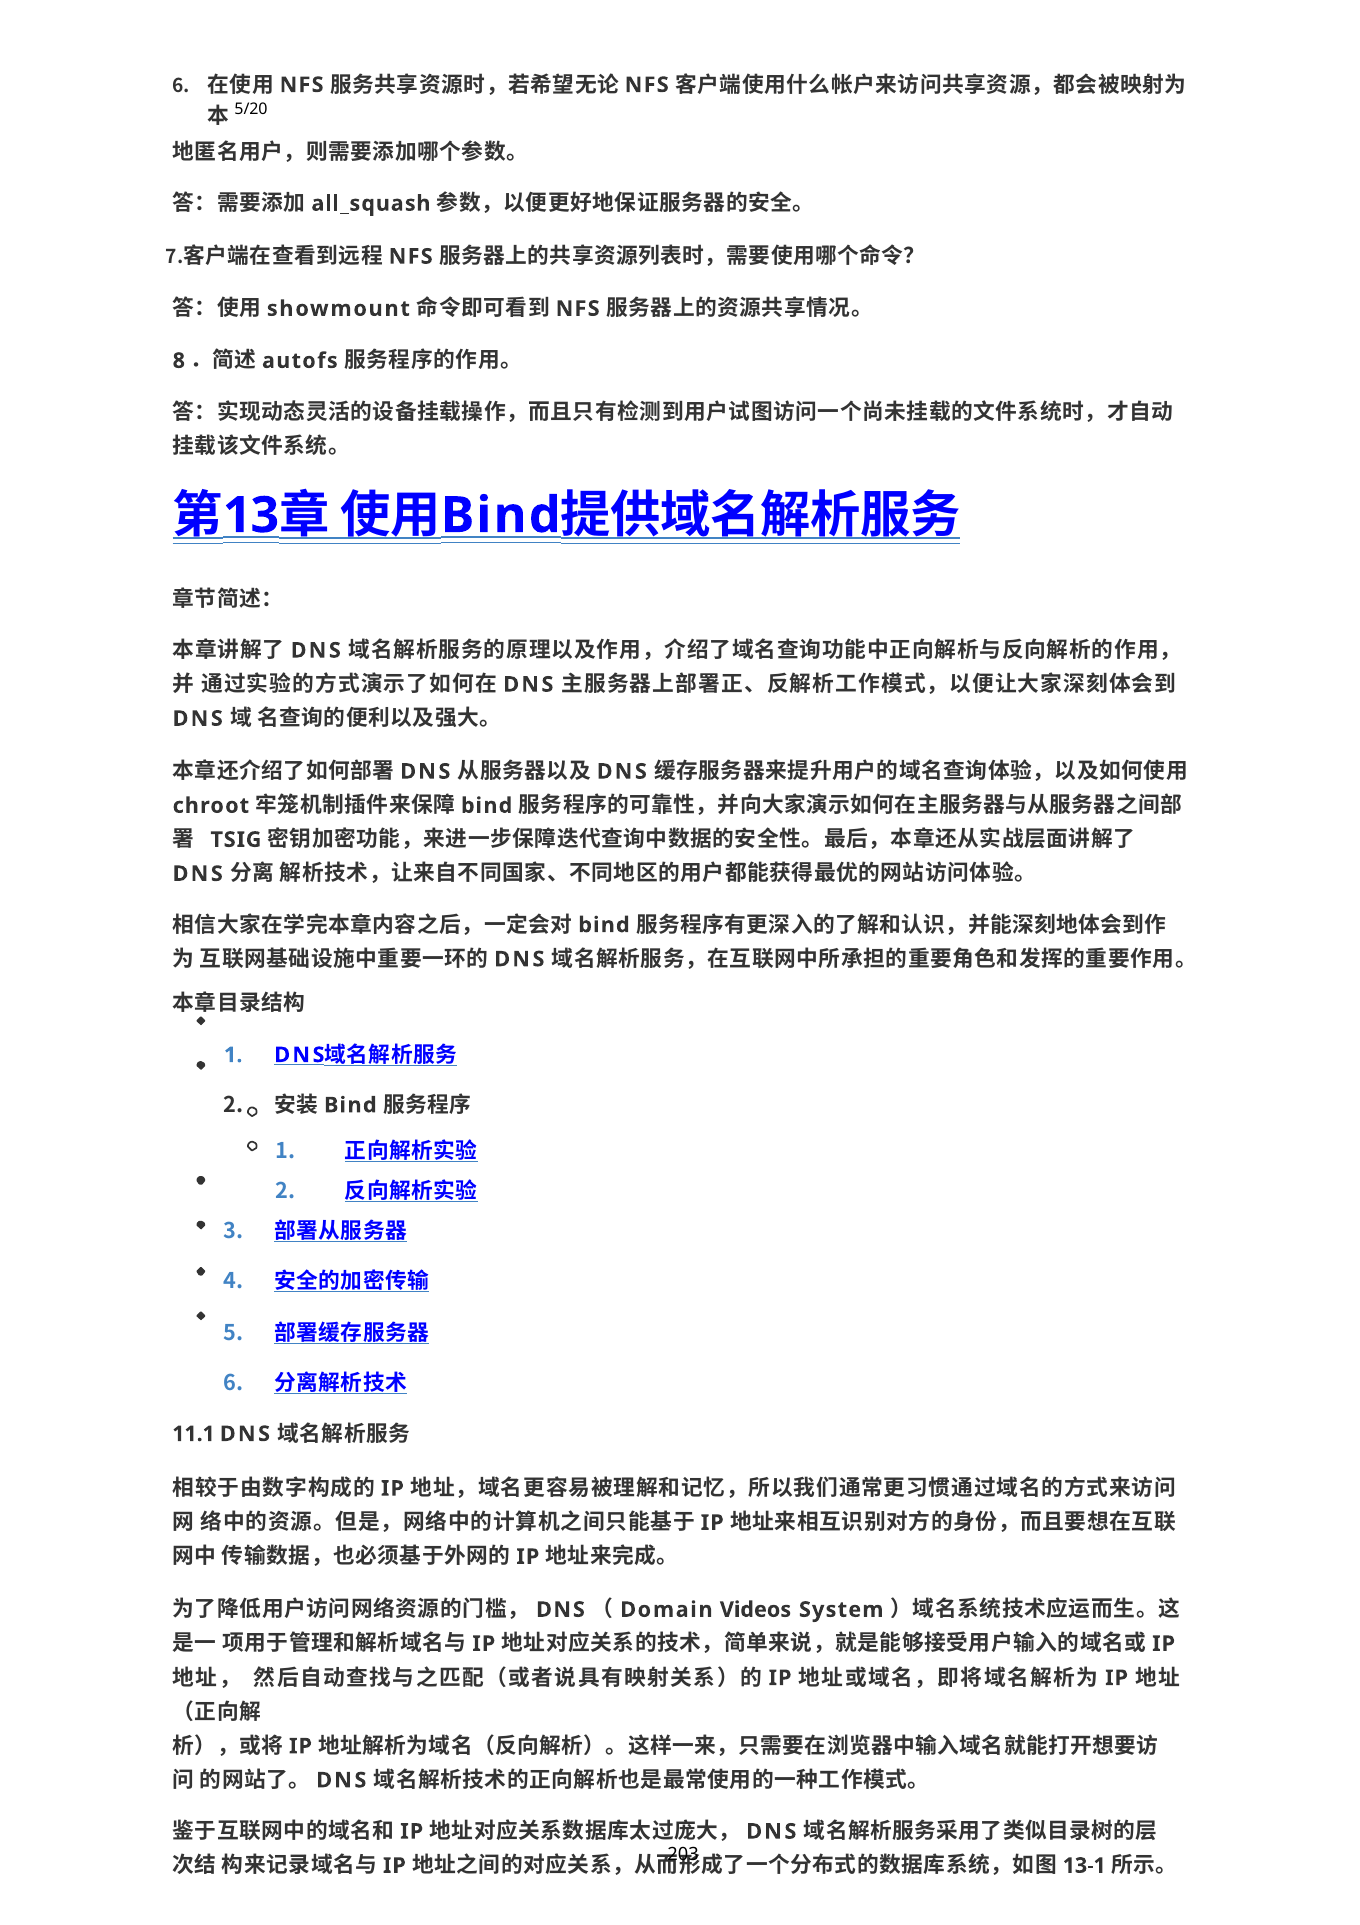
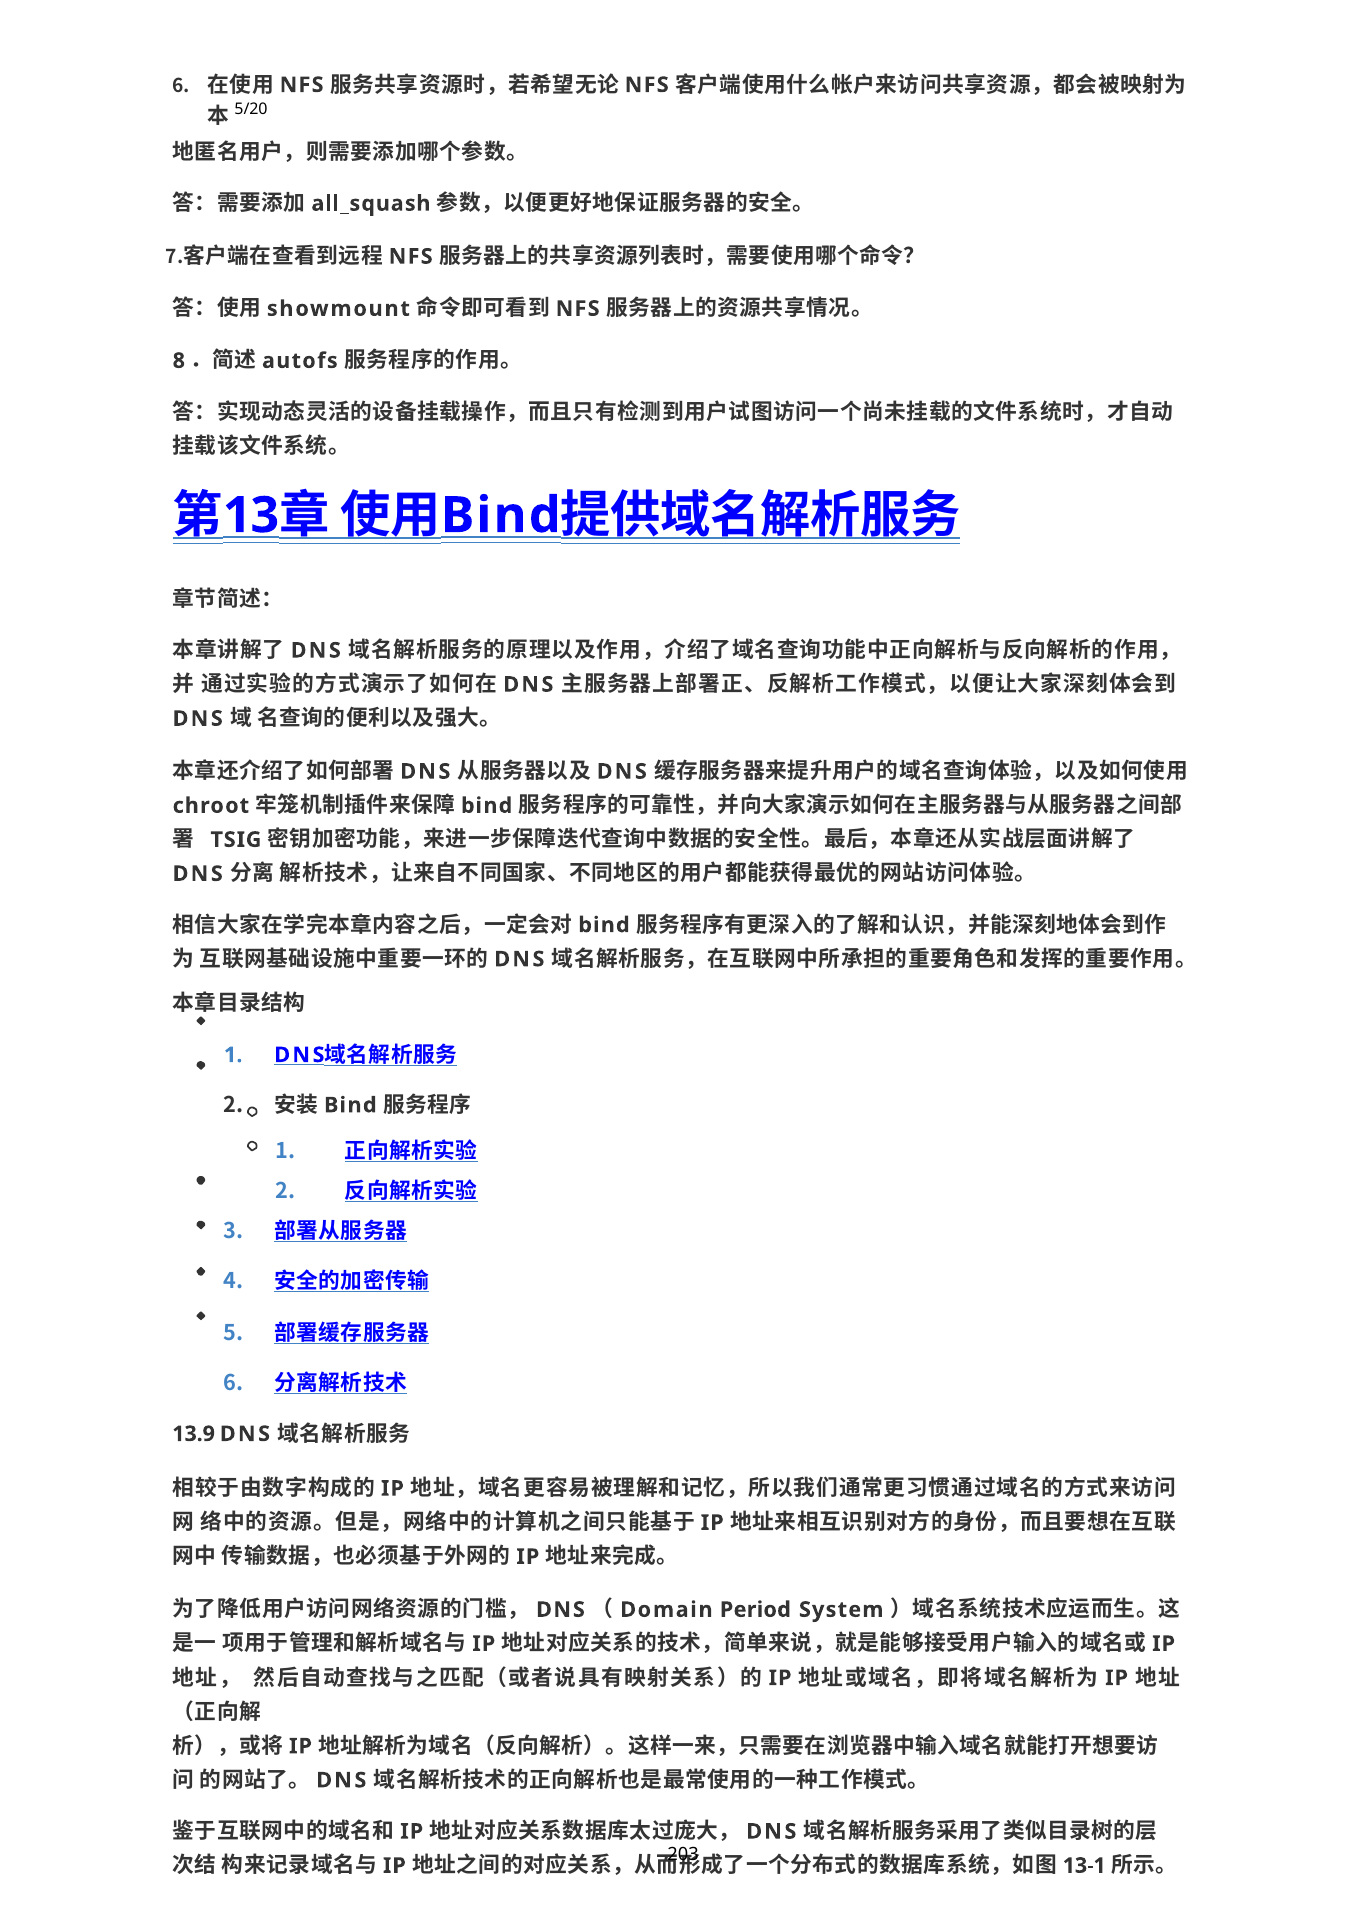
11.1: 11.1 -> 13.9 (194, 1434)
Videos: Videos -> Period (755, 1609)
